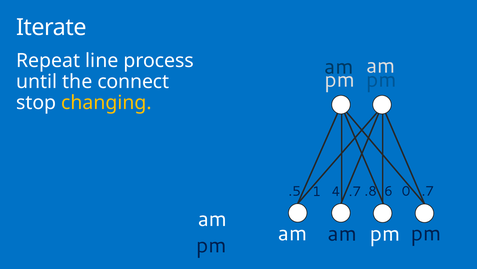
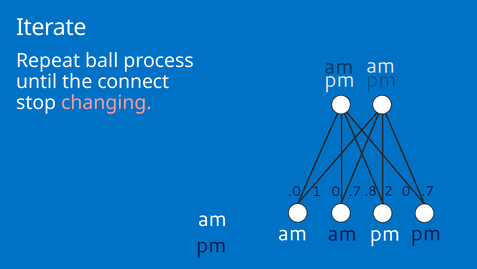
line: line -> ball (102, 60)
changing colour: yellow -> pink (107, 103)
.5: .5 -> .0 (295, 191)
1 4: 4 -> 0 (336, 191)
6: 6 -> 2 (388, 191)
